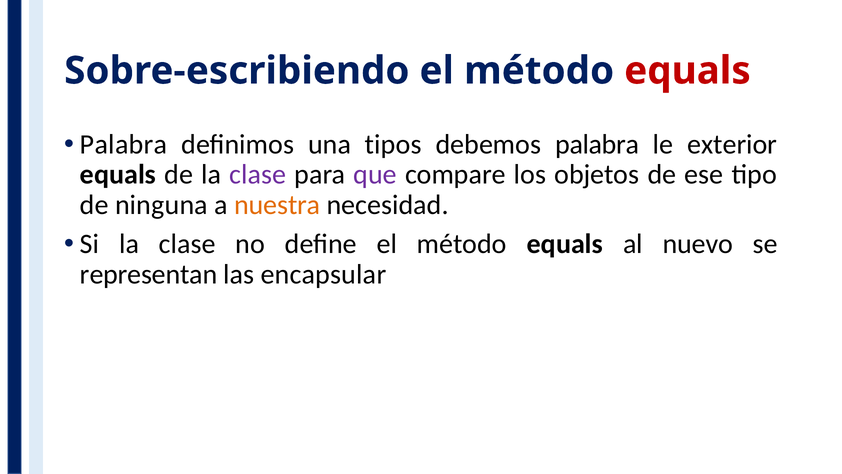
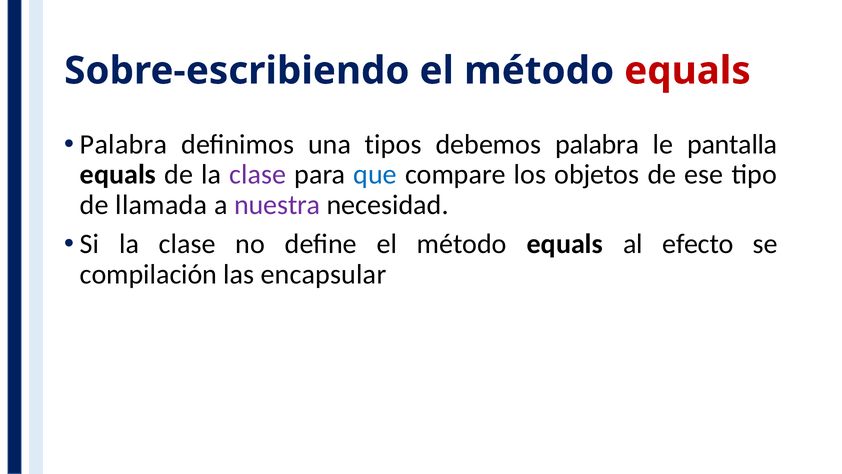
exterior: exterior -> pantalla (732, 144)
que colour: purple -> blue (375, 175)
ninguna: ninguna -> llamada (161, 205)
nuestra colour: orange -> purple (277, 205)
nuevo: nuevo -> efecto (698, 244)
representan: representan -> compilación (149, 274)
